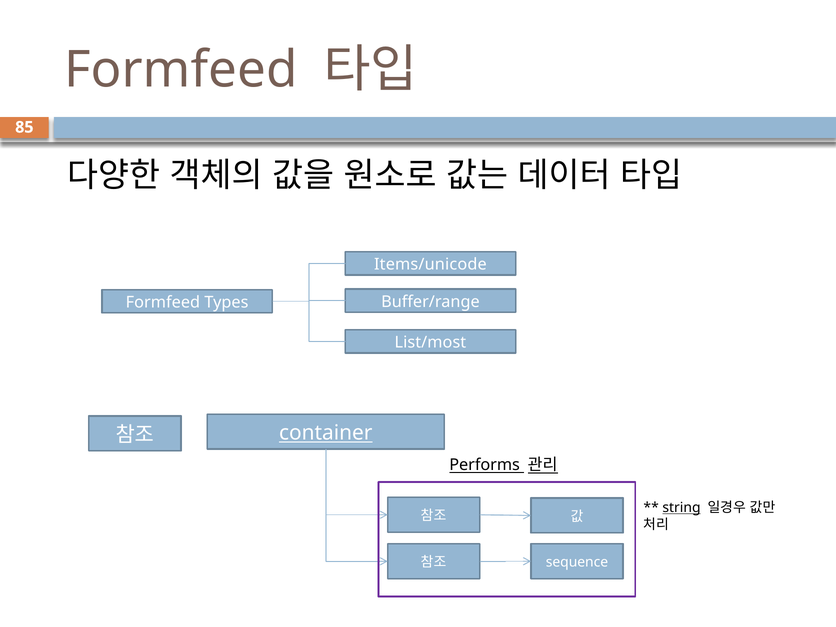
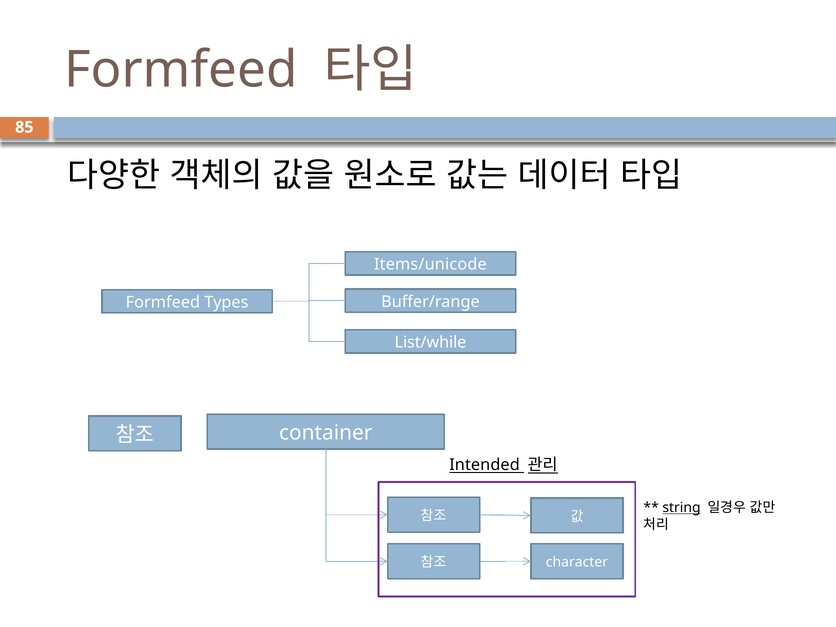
List/most: List/most -> List/while (431, 343)
container underline: present -> none (326, 433)
Performs: Performs -> Intended (485, 465)
sequence: sequence -> character (577, 562)
